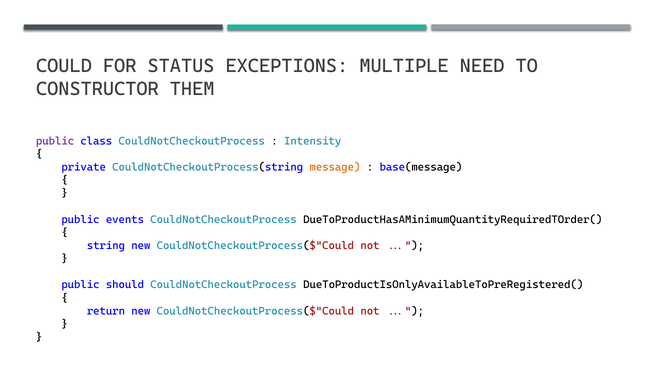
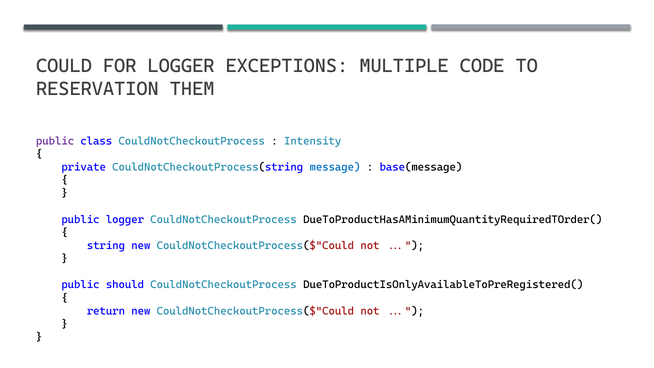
FOR STATUS: STATUS -> LOGGER (181, 66)
NEED: NEED -> CODE (482, 66)
CONSTRUCTOR: CONSTRUCTOR -> RESERVATION (97, 89)
message colour: orange -> blue (335, 167)
public events: events -> logger (125, 219)
